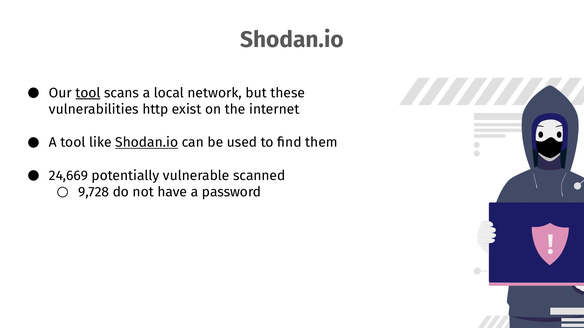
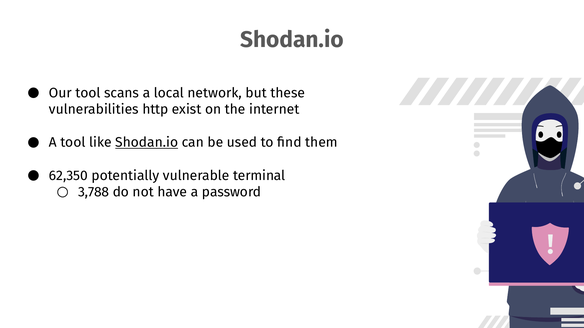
tool underline: present -> none (88, 93)
24,669: 24,669 -> 62,350 (68, 176)
scanned: scanned -> terminal (259, 176)
9,728: 9,728 -> 3,788 (94, 192)
